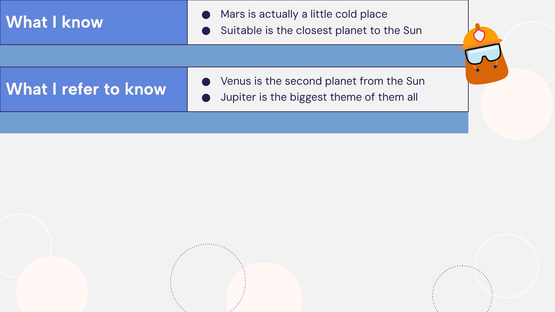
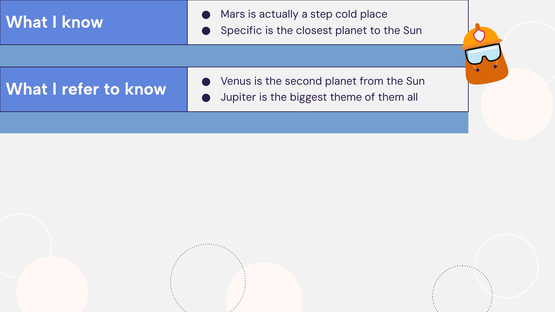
little: little -> step (321, 14)
Suitable: Suitable -> Specific (241, 30)
